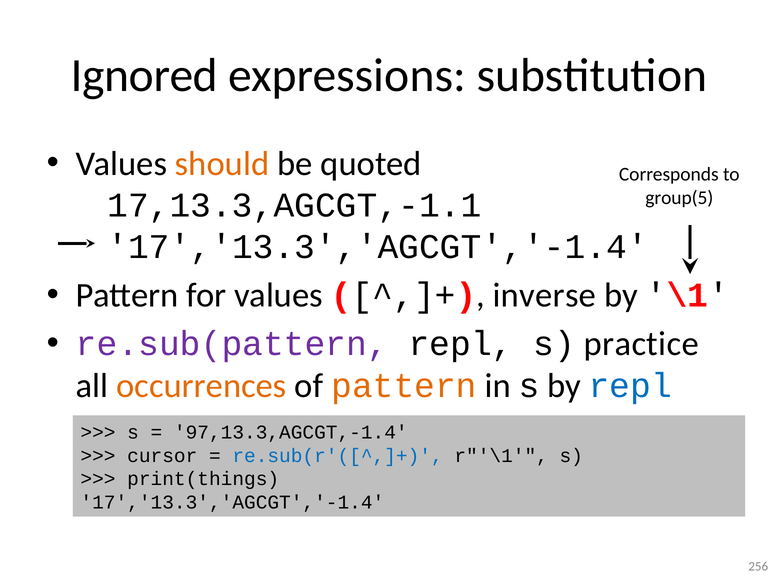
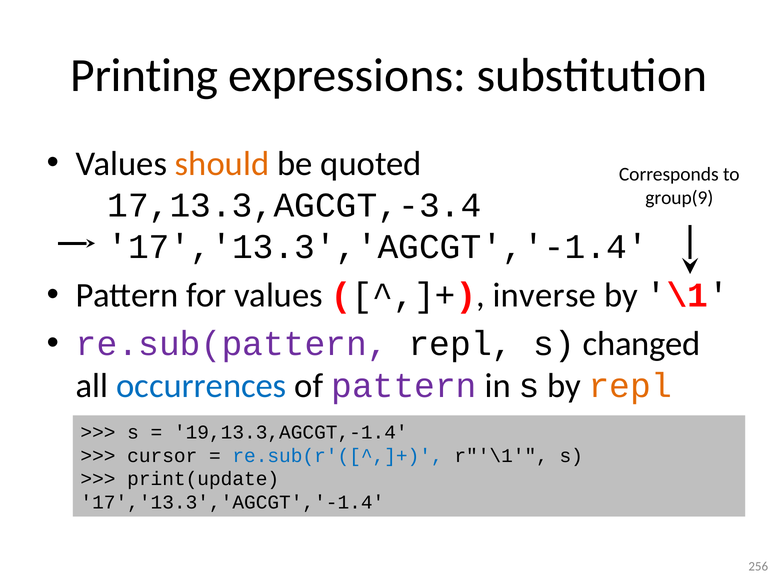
Ignored: Ignored -> Printing (144, 75)
group(5: group(5 -> group(9 (679, 197)
17,13.3,AGCGT,-1.1: 17,13.3,AGCGT,-1.1 -> 17,13.3,AGCGT,-3.4 (294, 205)
practice: practice -> changed (642, 344)
occurrences colour: orange -> blue (201, 385)
pattern colour: orange -> purple (404, 385)
repl colour: blue -> orange (630, 385)
97,13.3,AGCGT,-1.4: 97,13.3,AGCGT,-1.4 -> 19,13.3,AGCGT,-1.4 (291, 432)
print(things: print(things -> print(update (203, 478)
